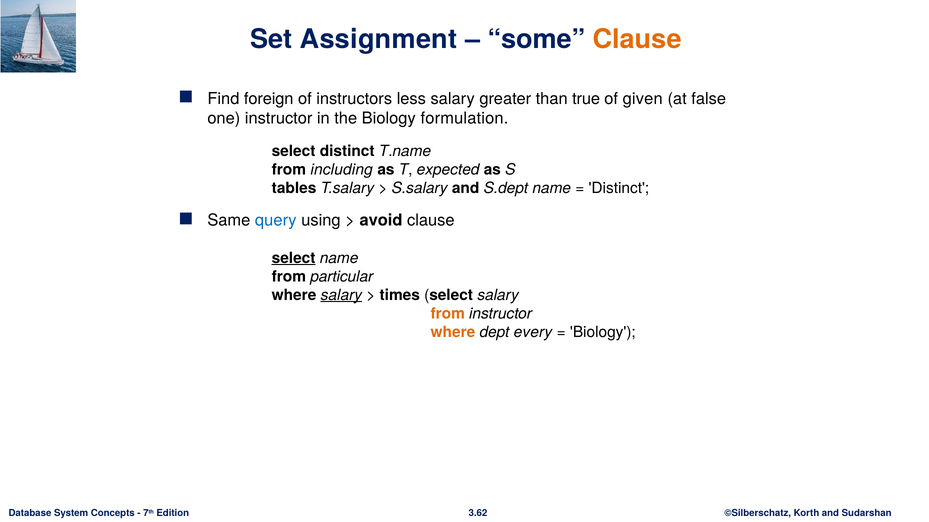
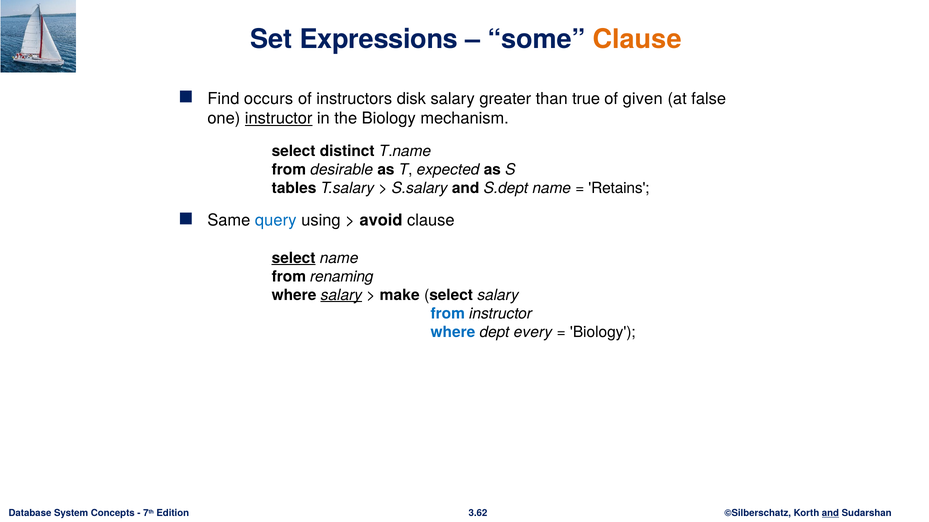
Assignment: Assignment -> Expressions (379, 39)
foreign: foreign -> occurs (269, 99)
less: less -> disk (411, 99)
instructor underline: none -> present (279, 119)
formulation: formulation -> mechanism (465, 119)
including: including -> desirable (342, 170)
Distinct: Distinct -> Retains (619, 189)
particular: particular -> renaming (342, 277)
times: times -> make (400, 295)
from colour: orange -> blue (448, 314)
where colour: orange -> blue (453, 332)
and underline: none -> present (830, 514)
